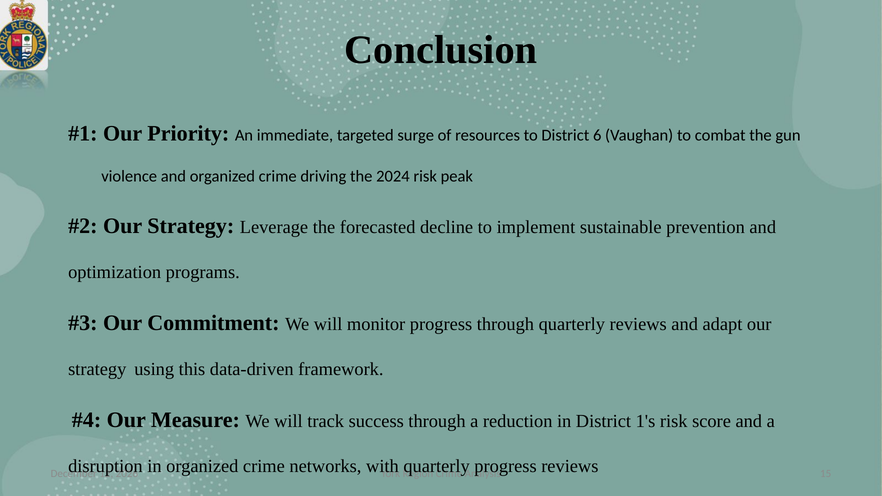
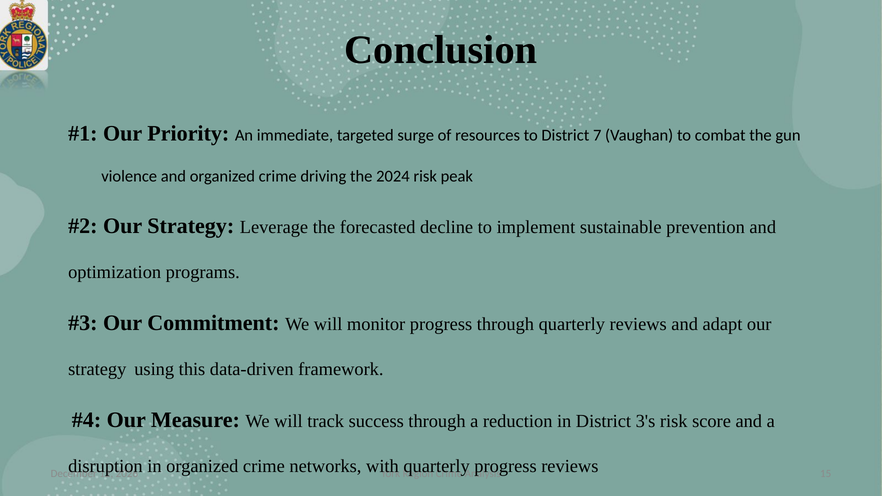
6: 6 -> 7 (597, 135)
1's: 1's -> 3's (646, 421)
